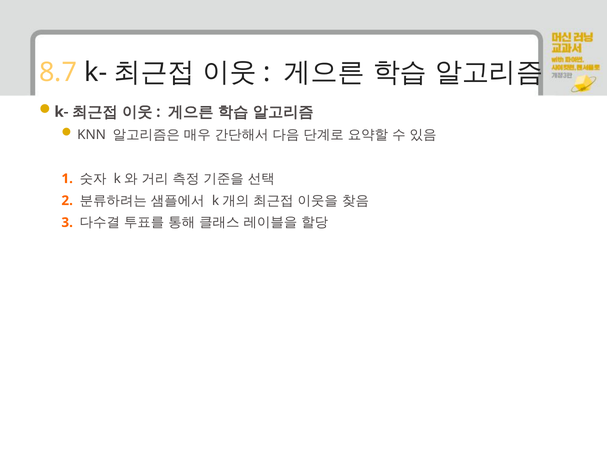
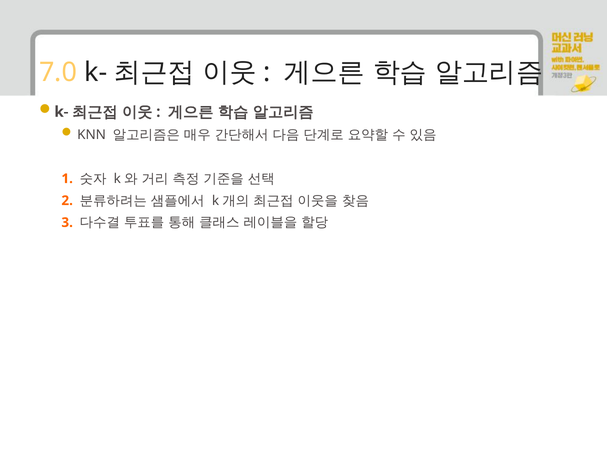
8.7: 8.7 -> 7.0 (58, 72)
